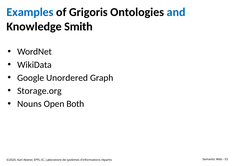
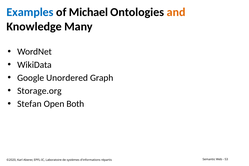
Grigoris: Grigoris -> Michael (88, 12)
and colour: blue -> orange (176, 12)
Smith: Smith -> Many (79, 26)
Nouns: Nouns -> Stefan (29, 104)
